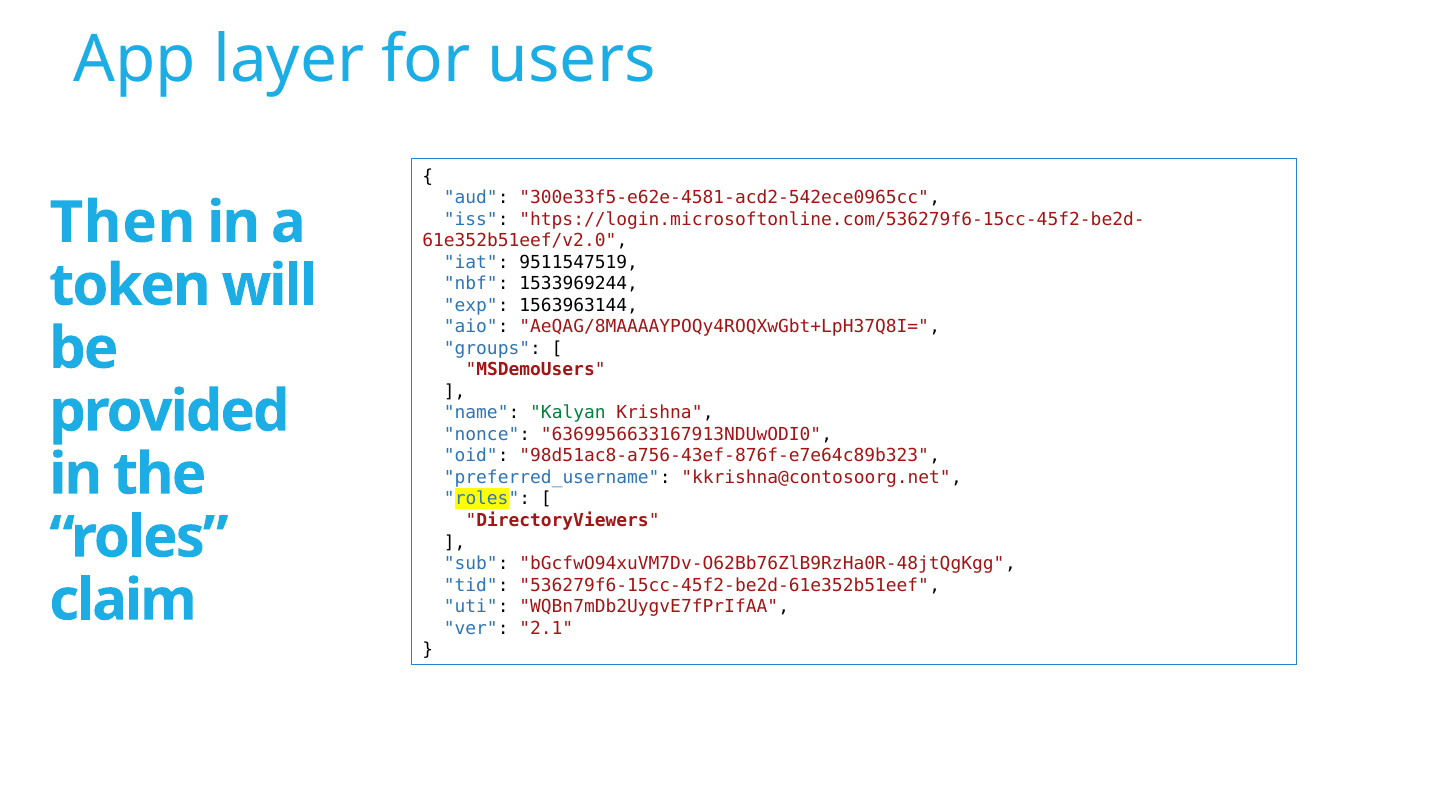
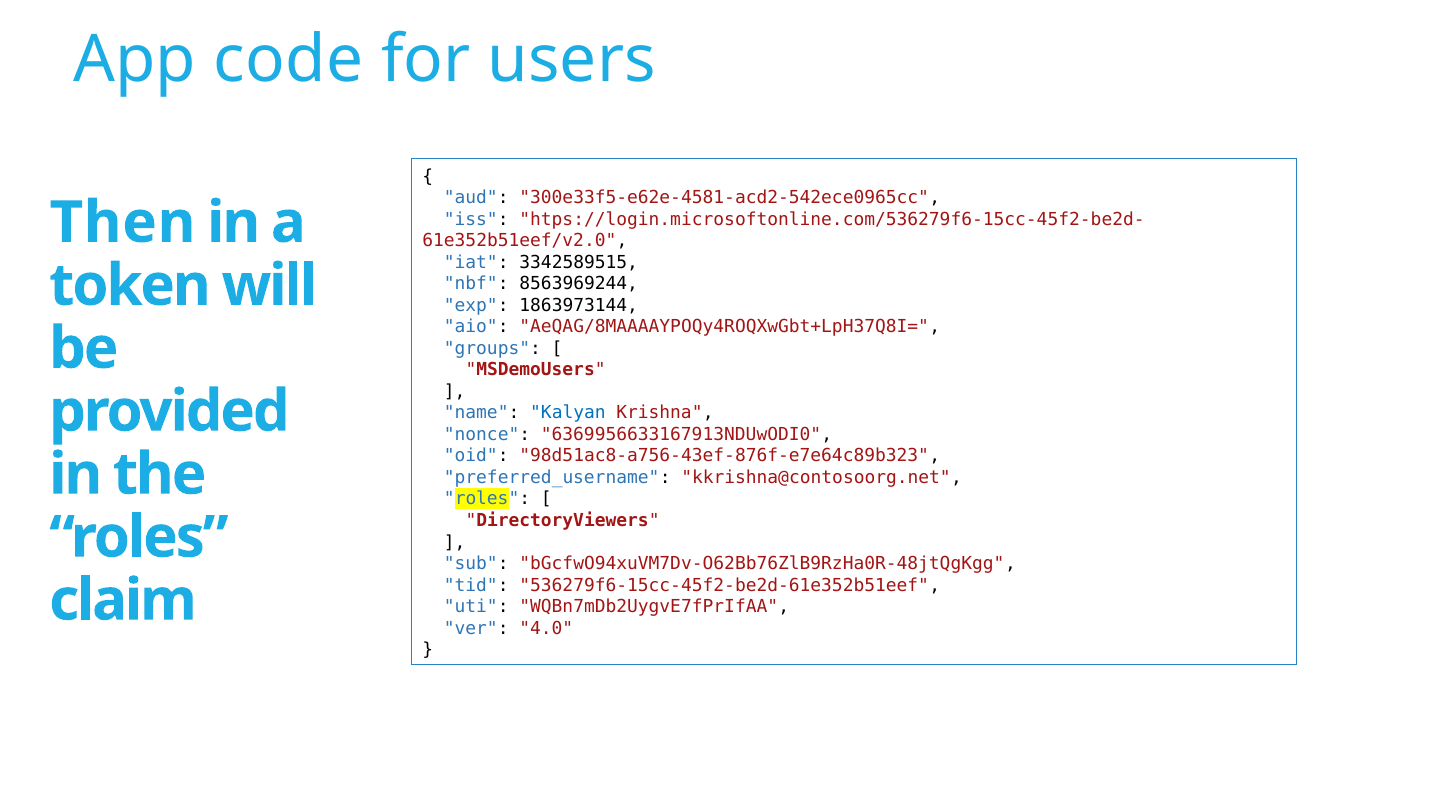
layer: layer -> code (289, 60)
9511547519: 9511547519 -> 3342589515 (579, 262)
1533969244: 1533969244 -> 8563969244 (579, 284)
1563963144: 1563963144 -> 1863973144 (579, 305)
Kalyan colour: green -> blue (568, 413)
2.1: 2.1 -> 4.0 (546, 628)
